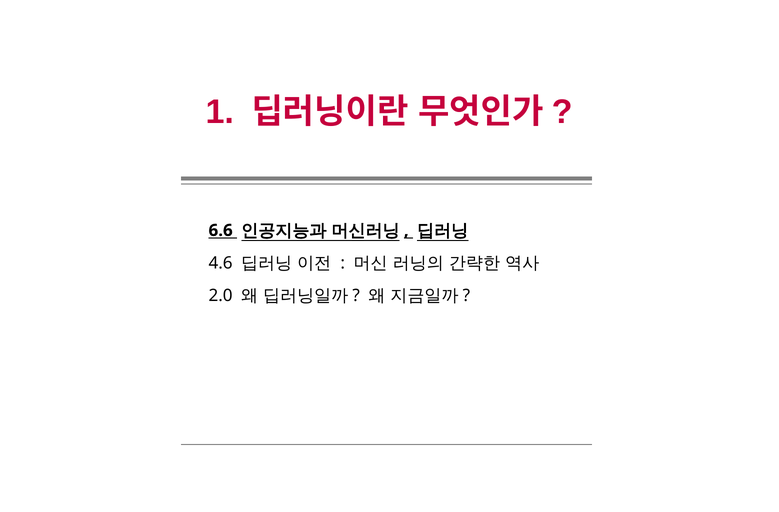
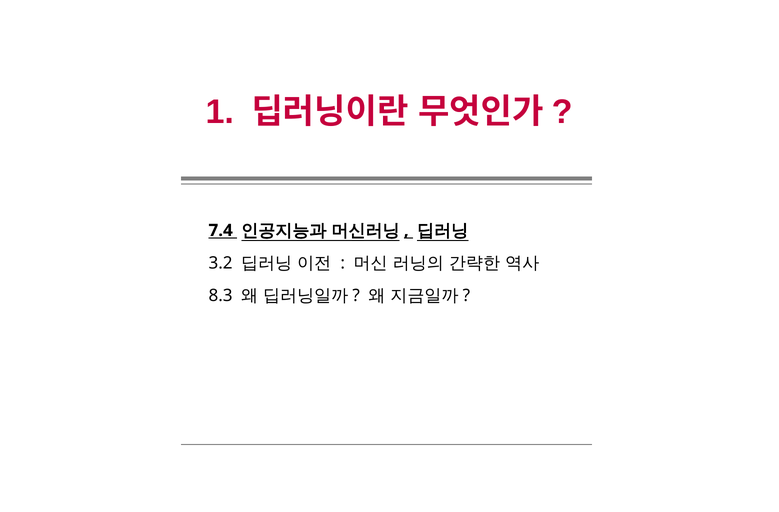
6.6: 6.6 -> 7.4 (221, 230)
4.6: 4.6 -> 3.2 (221, 263)
2.0: 2.0 -> 8.3 (221, 295)
